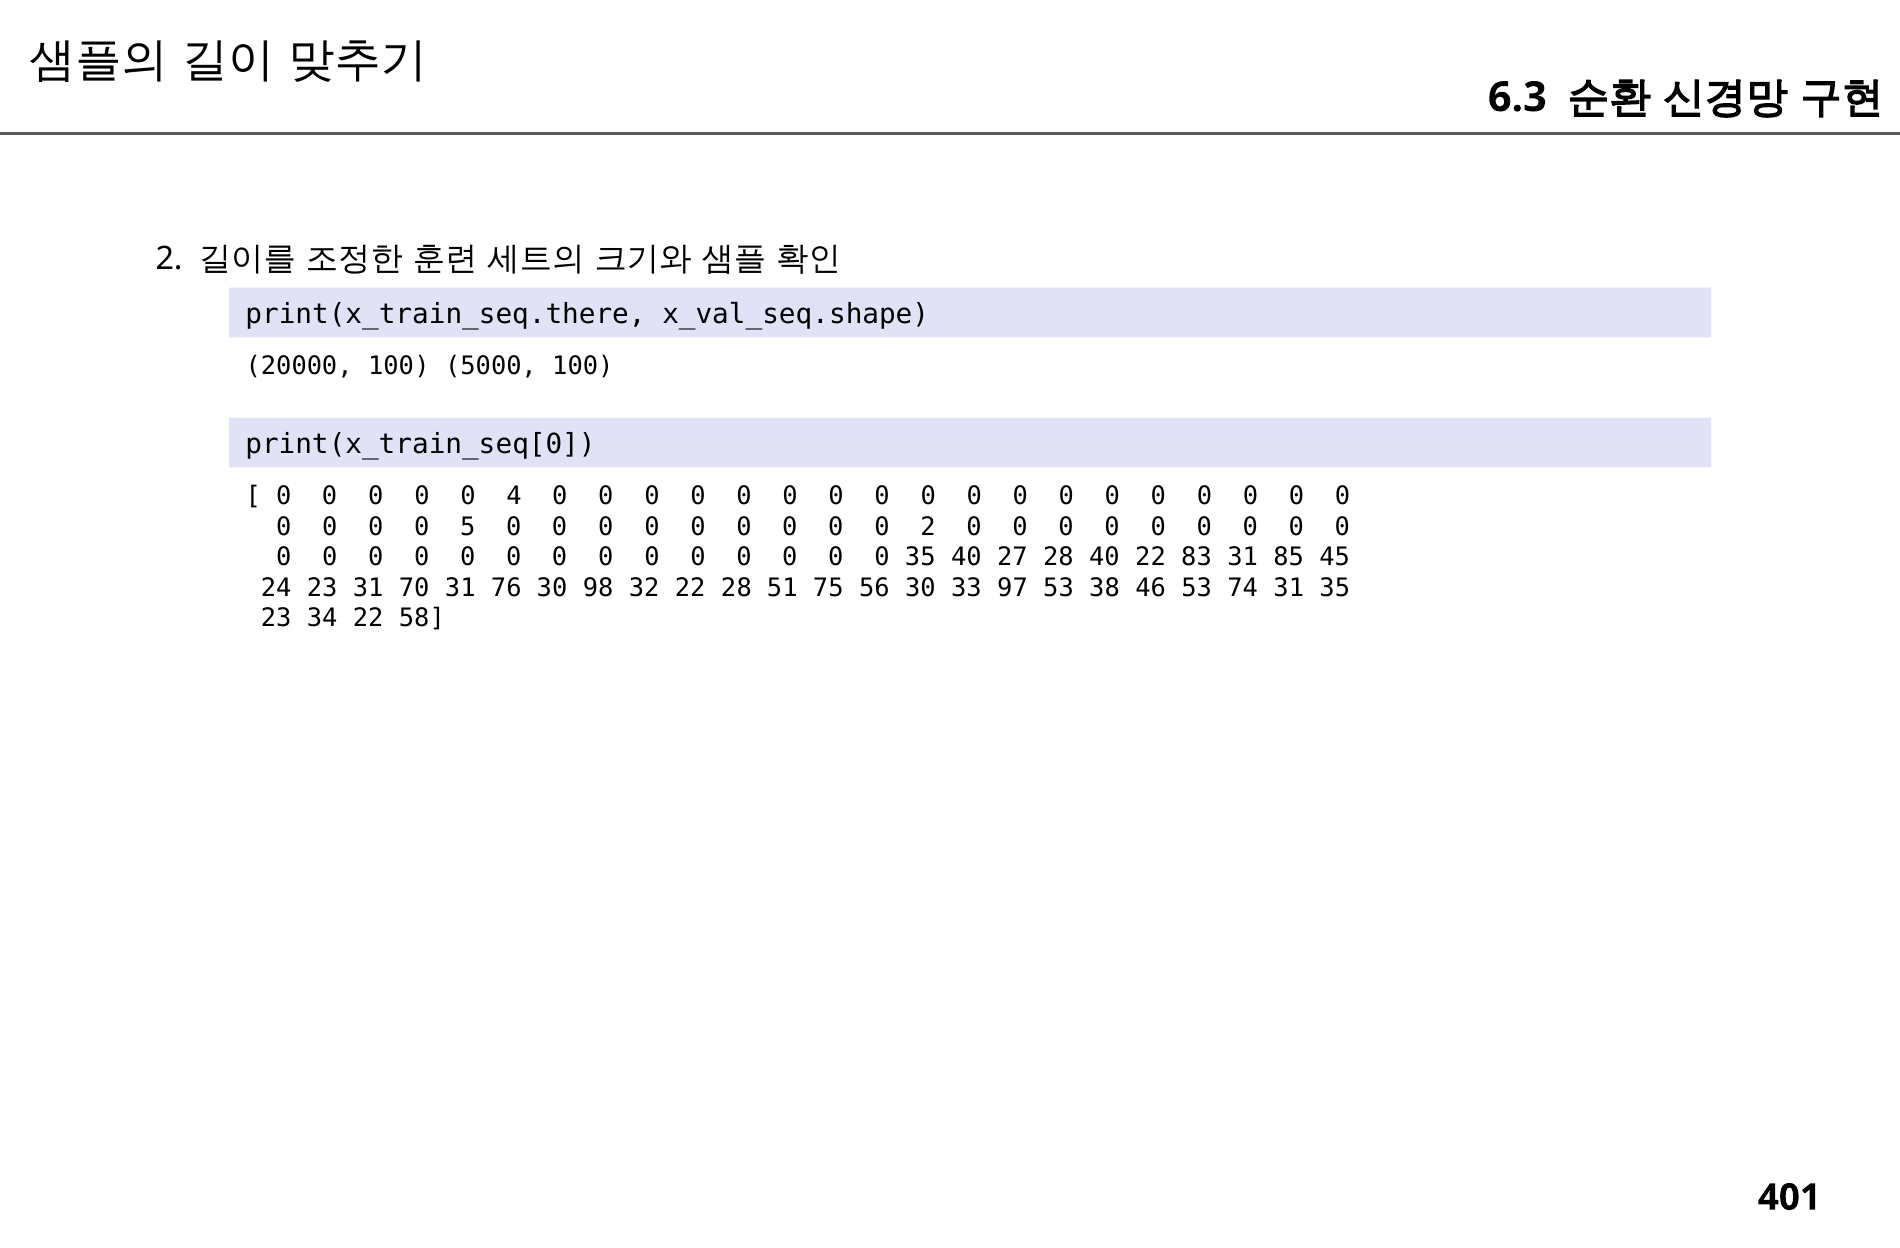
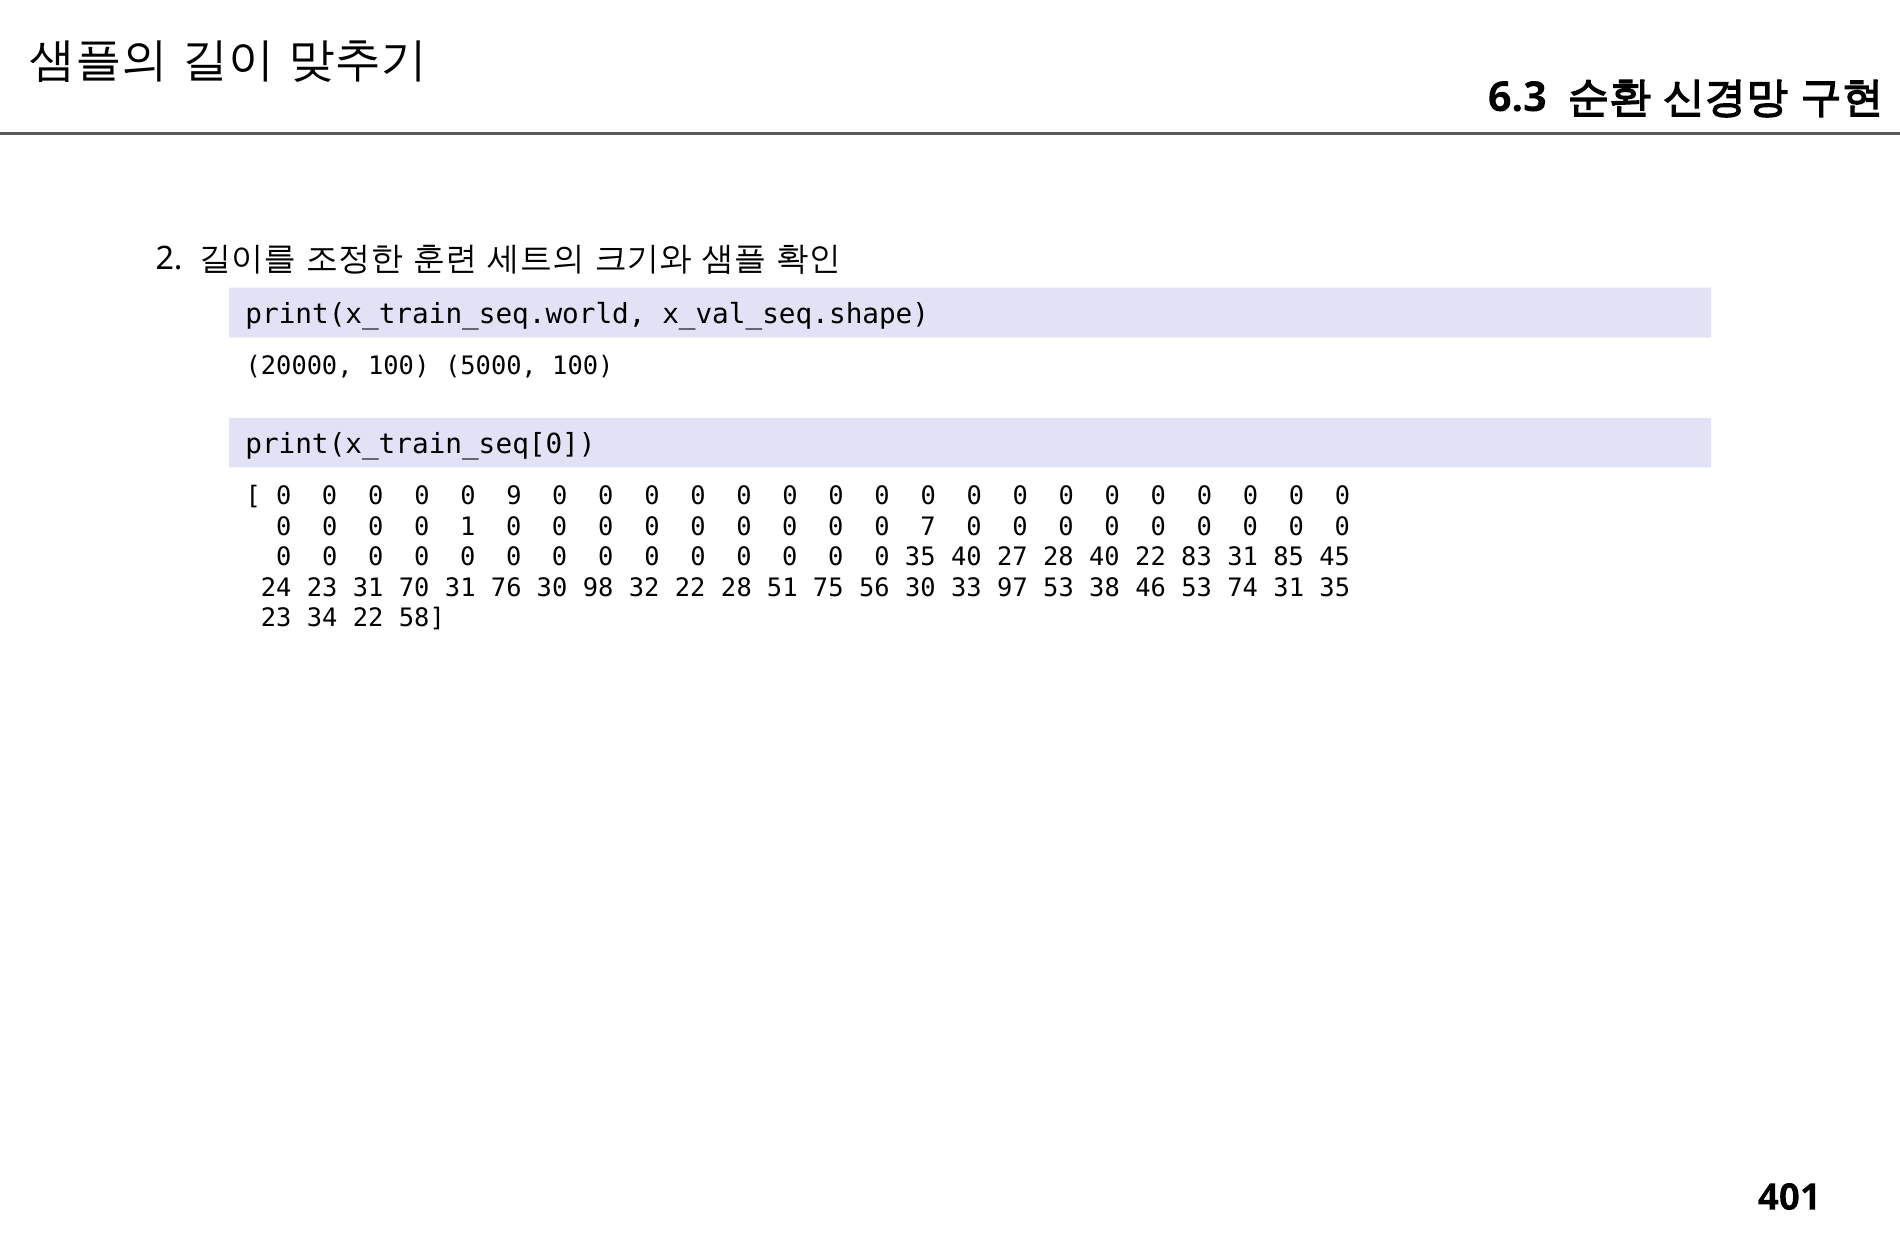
print(x_train_seq.there: print(x_train_seq.there -> print(x_train_seq.world (446, 314)
4: 4 -> 9 (514, 496)
5: 5 -> 1 (468, 527)
0 2: 2 -> 7 (928, 527)
